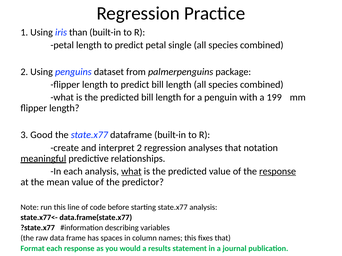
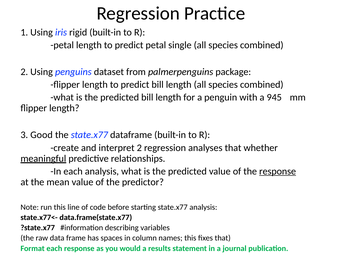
than: than -> rigid (78, 32)
199: 199 -> 945 (274, 98)
notation: notation -> whether (261, 148)
what underline: present -> none (131, 172)
